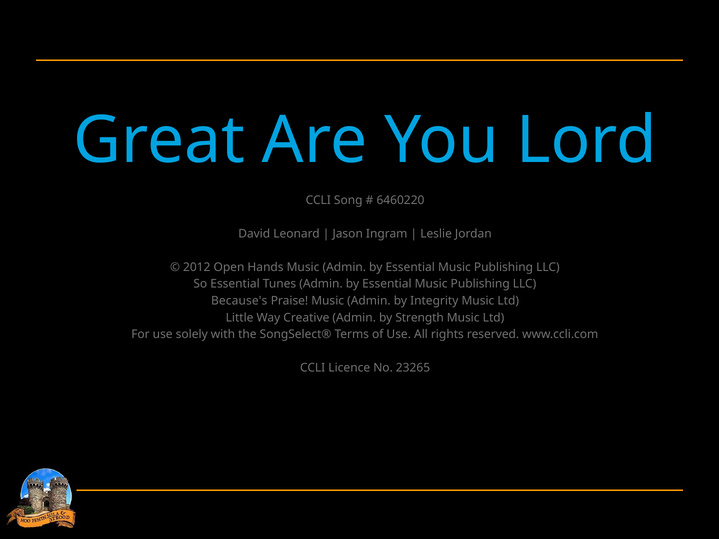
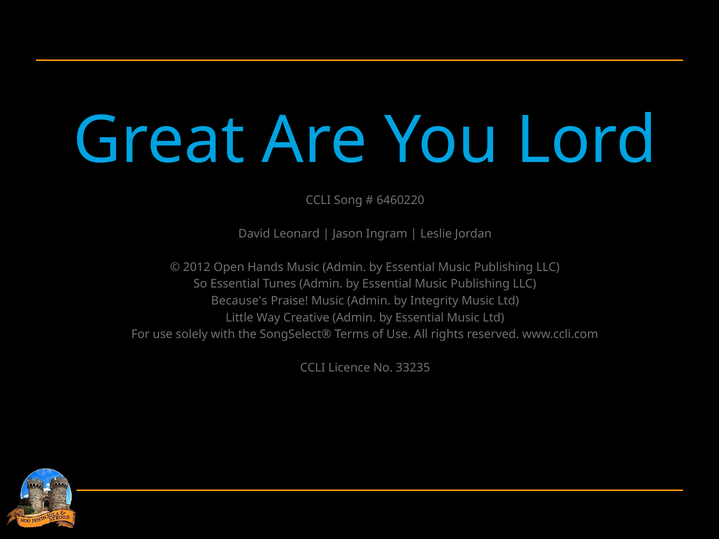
Creative Admin by Strength: Strength -> Essential (420, 318)
23265: 23265 -> 33235 (413, 368)
